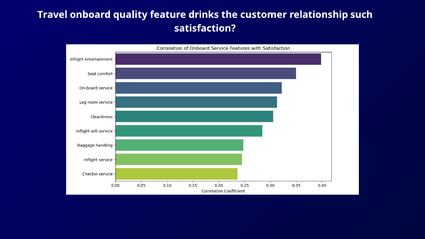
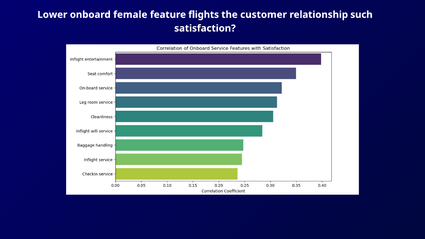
Travel: Travel -> Lower (52, 15)
quality: quality -> female (130, 15)
drinks: drinks -> flights (204, 15)
